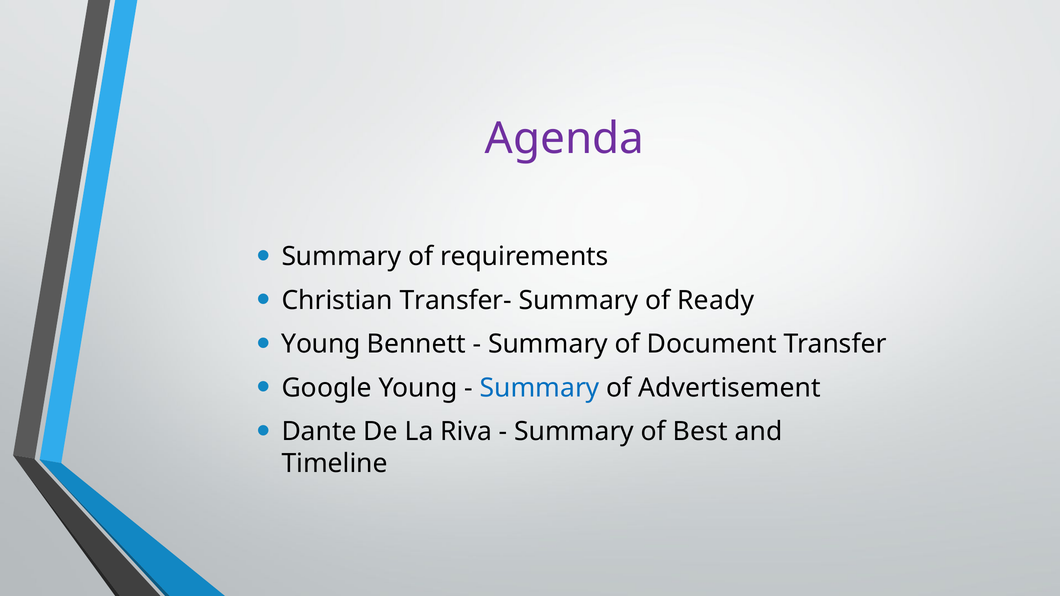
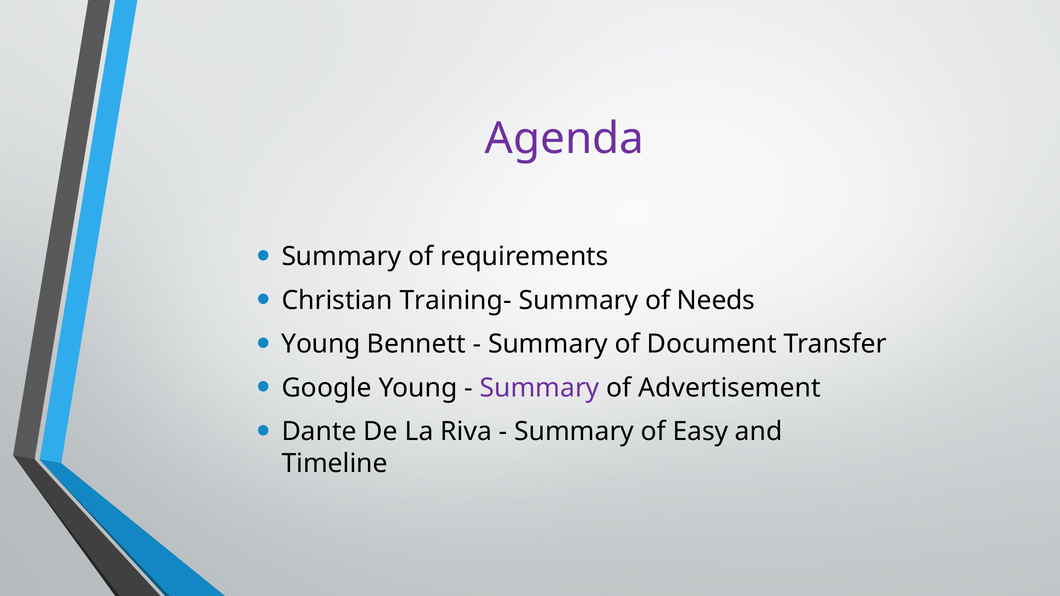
Transfer-: Transfer- -> Training- (456, 301)
Ready: Ready -> Needs (716, 301)
Summary colour: blue -> purple (540, 388)
Best: Best -> Easy (701, 432)
